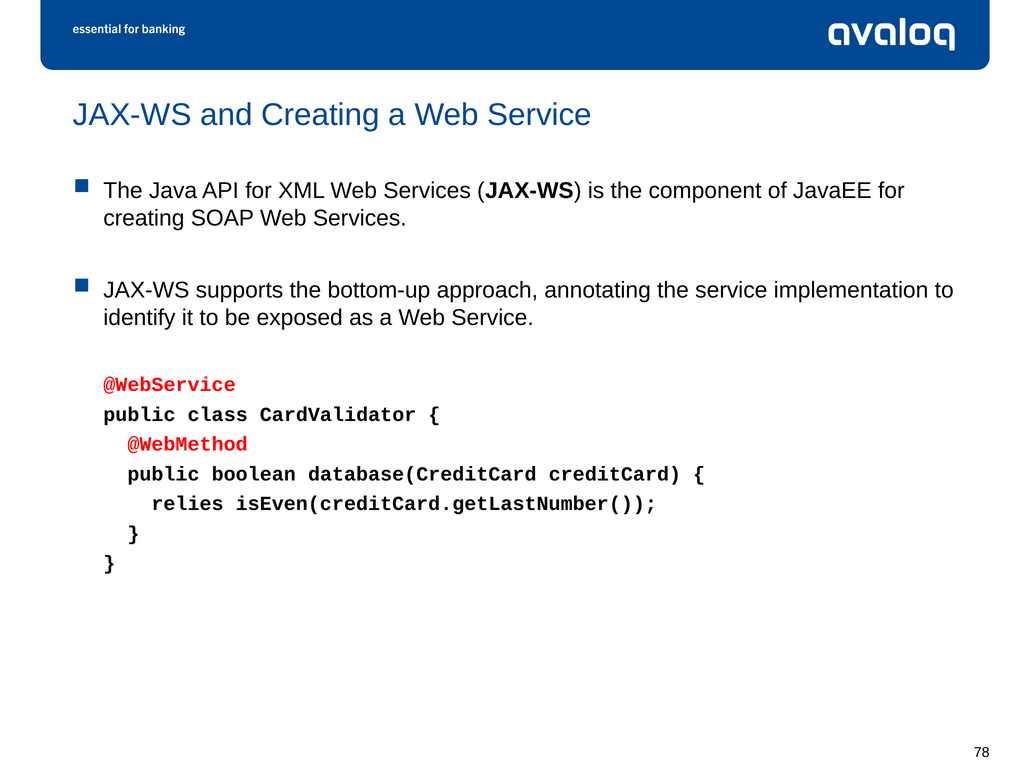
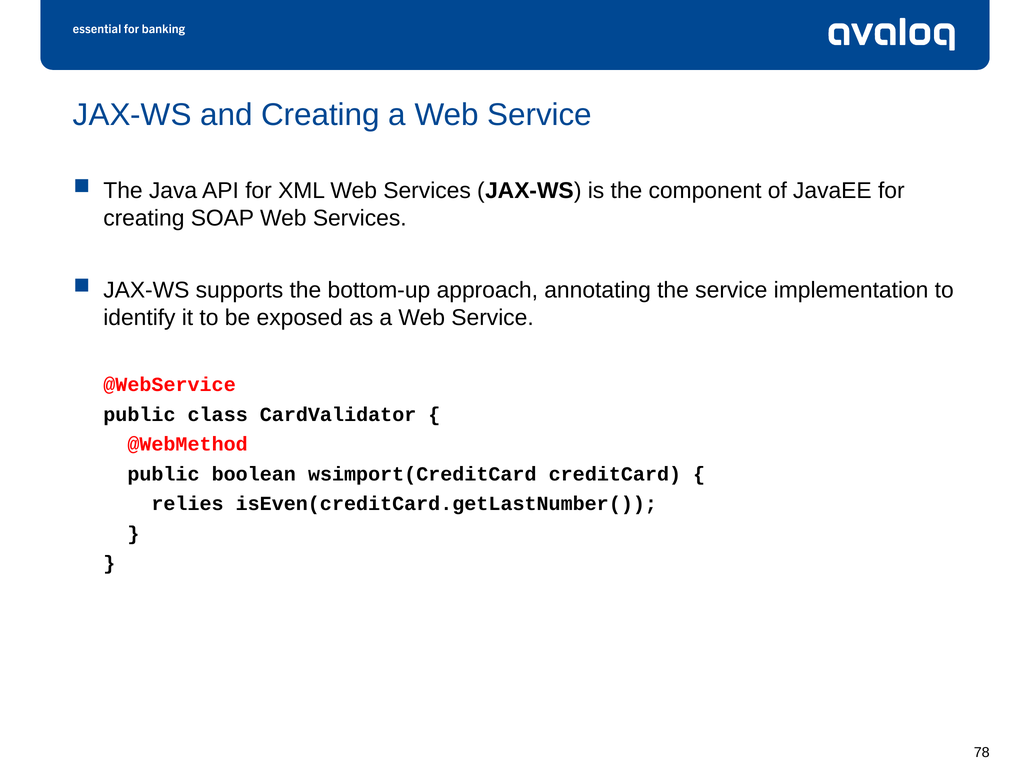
database(CreditCard: database(CreditCard -> wsimport(CreditCard (422, 474)
